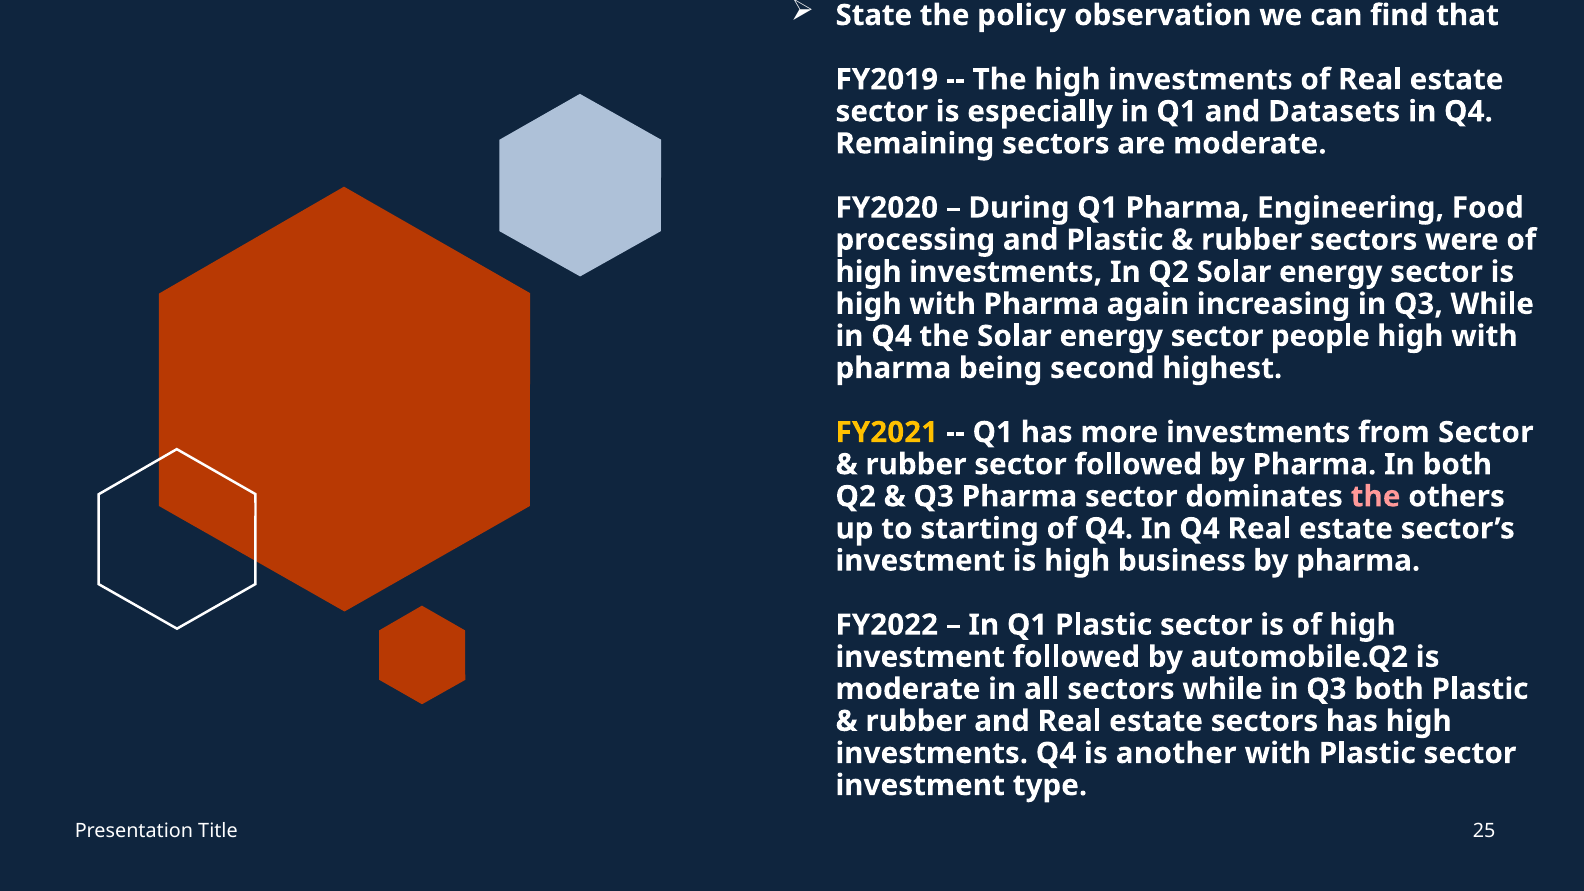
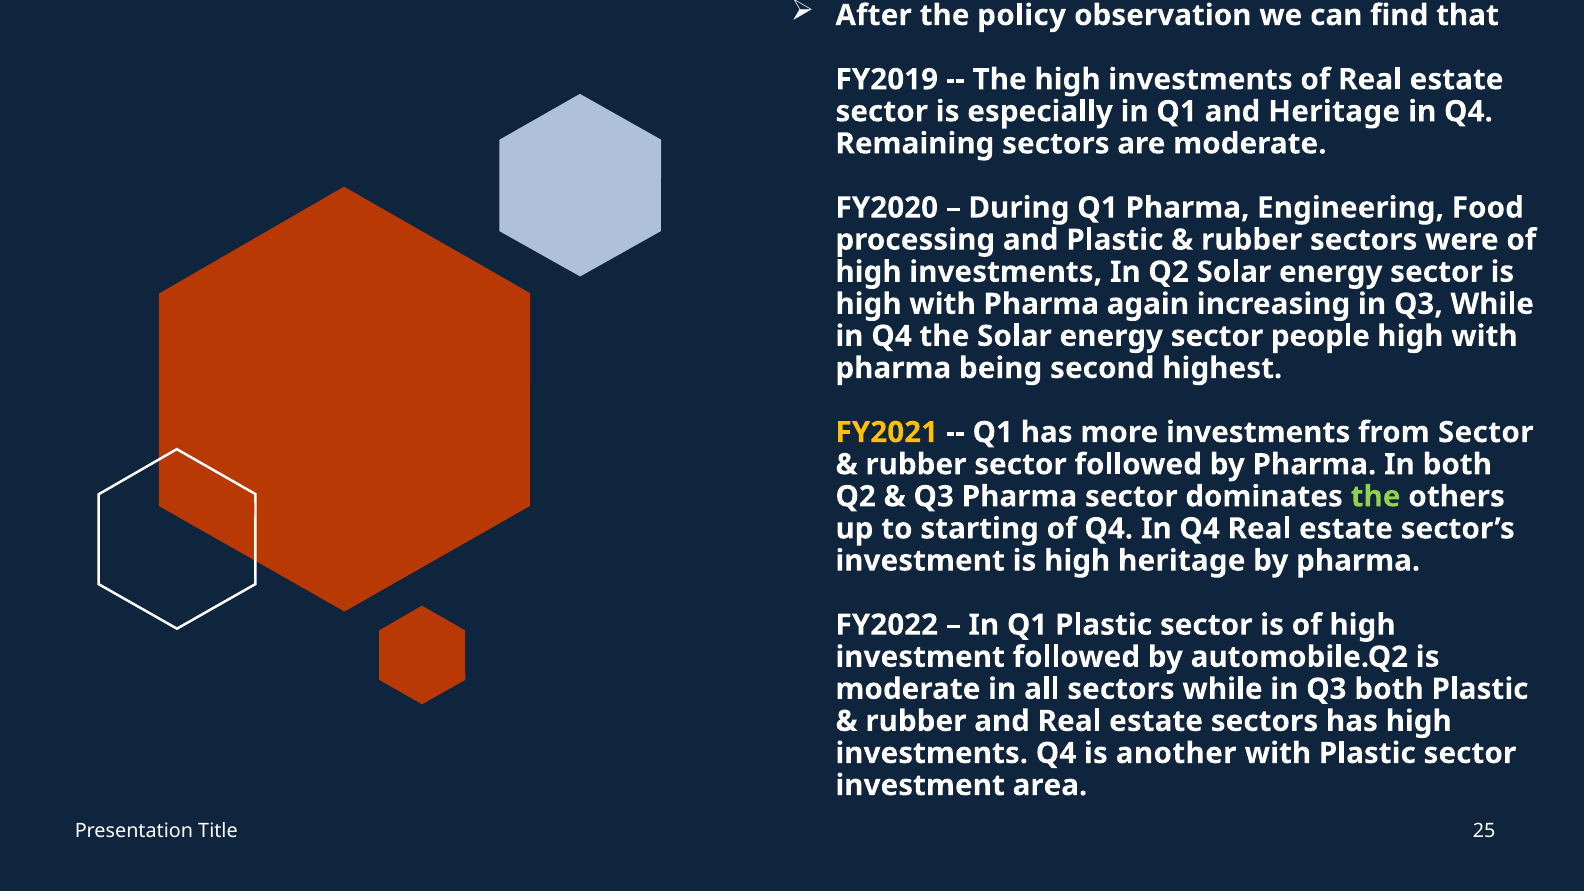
State: State -> After (874, 15)
and Datasets: Datasets -> Heritage (1334, 112)
the colour: pink -> light green (1376, 497)
high business: business -> heritage (1182, 561)
type: type -> area (1050, 785)
